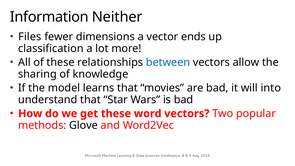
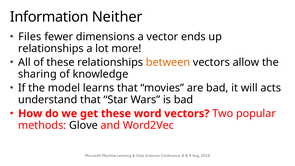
classification: classification -> relationships (51, 48)
between colour: blue -> orange (168, 62)
into: into -> acts (271, 88)
